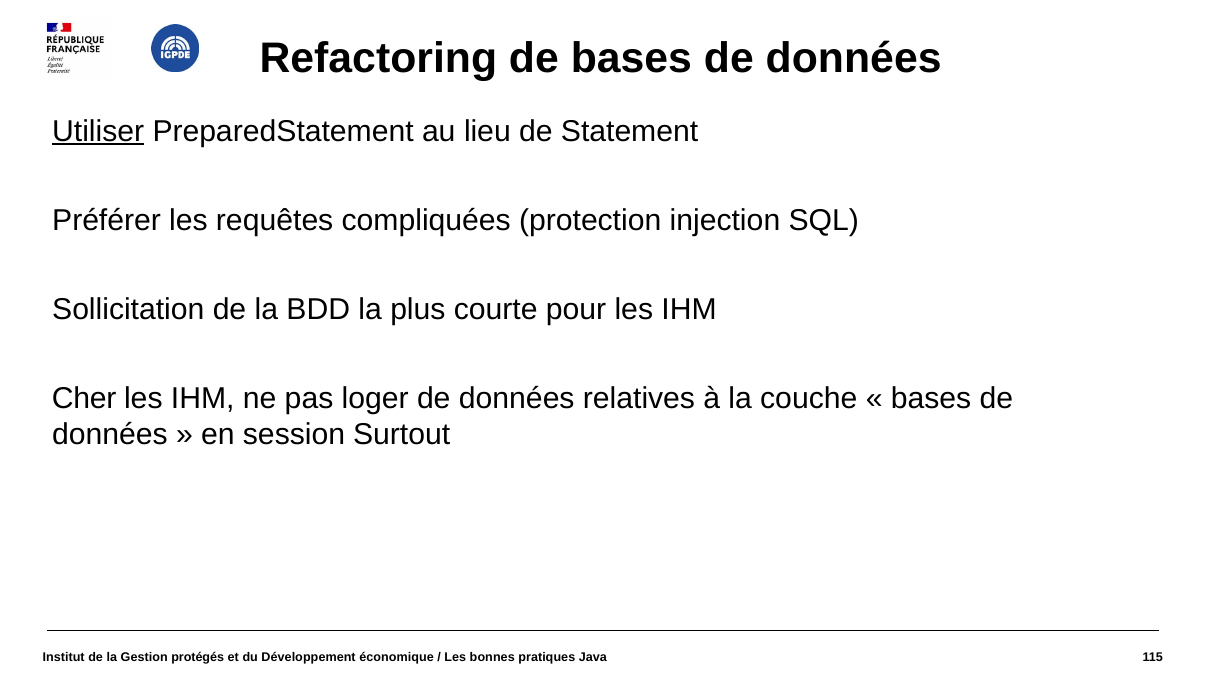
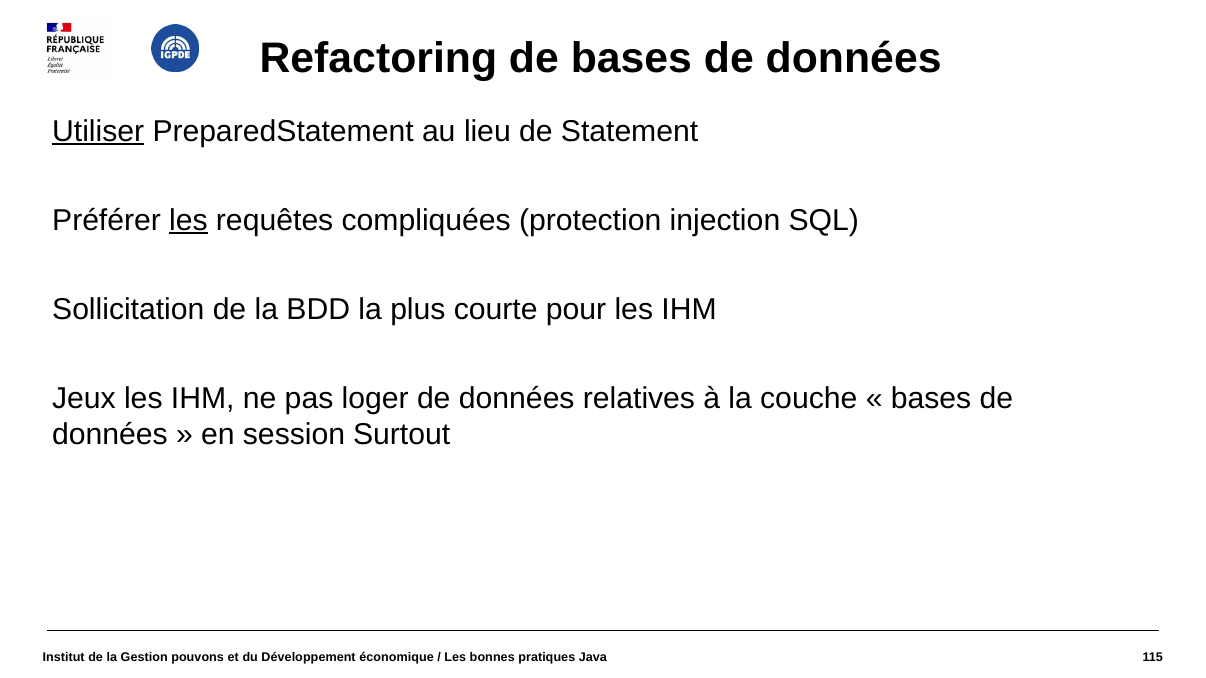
les underline: none -> present (188, 221)
Cher: Cher -> Jeux (84, 399)
protégés: protégés -> pouvons (198, 658)
